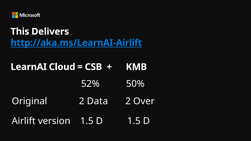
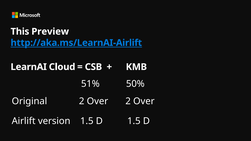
Delivers: Delivers -> Preview (50, 32)
52%: 52% -> 51% (90, 84)
Original 2 Data: Data -> Over (97, 101)
